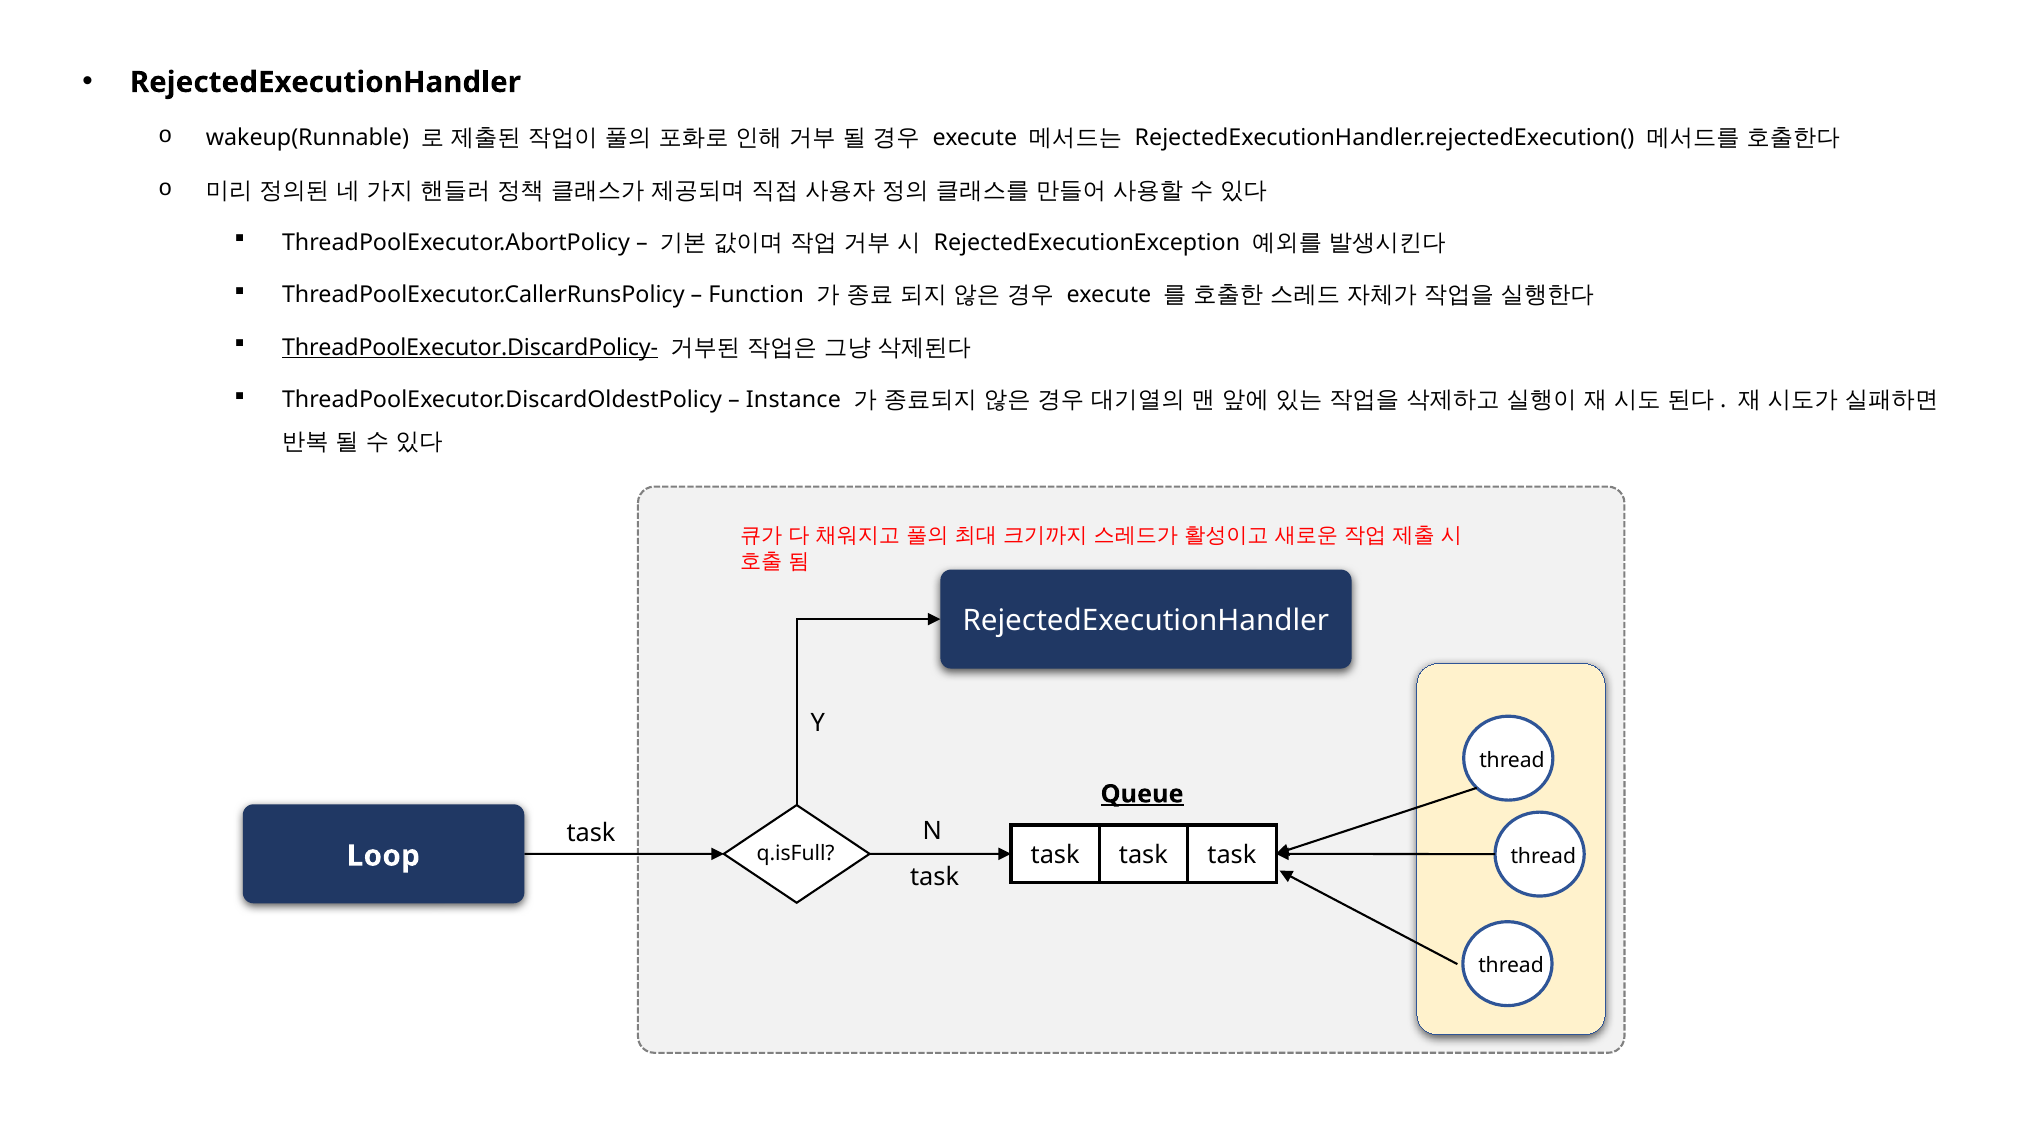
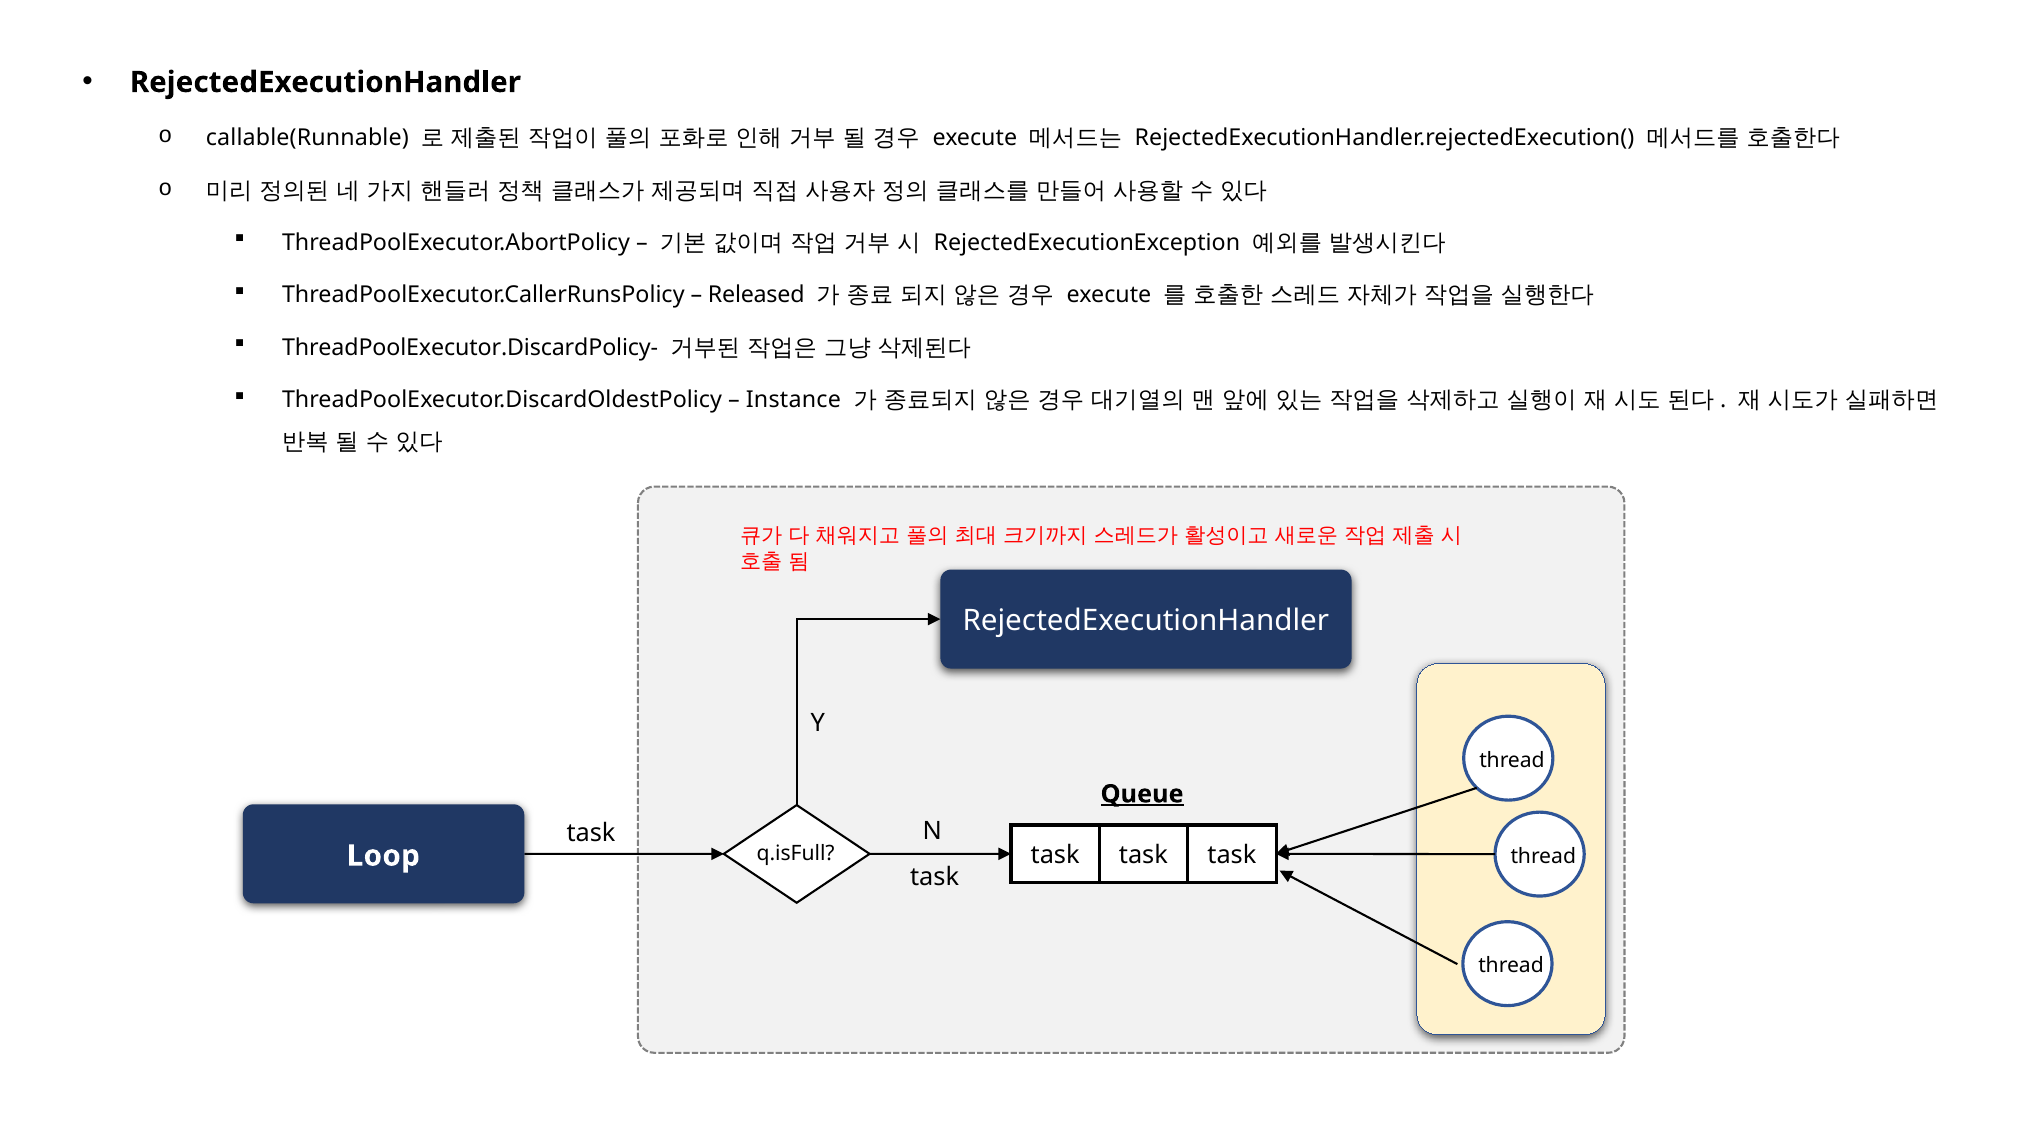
wakeup(Runnable: wakeup(Runnable -> callable(Runnable (307, 138)
Function: Function -> Released (756, 295)
ThreadPoolExecutor.DiscardPolicy- underline: present -> none (470, 348)
